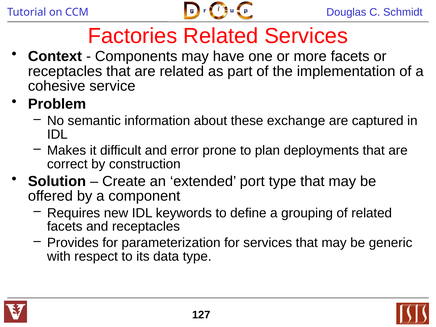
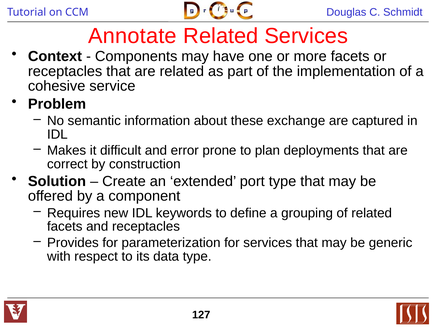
Factories: Factories -> Annotate (132, 36)
